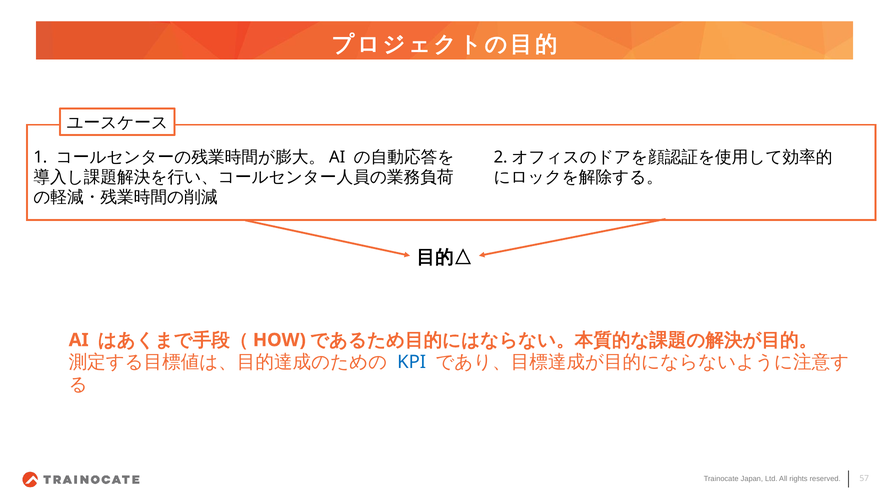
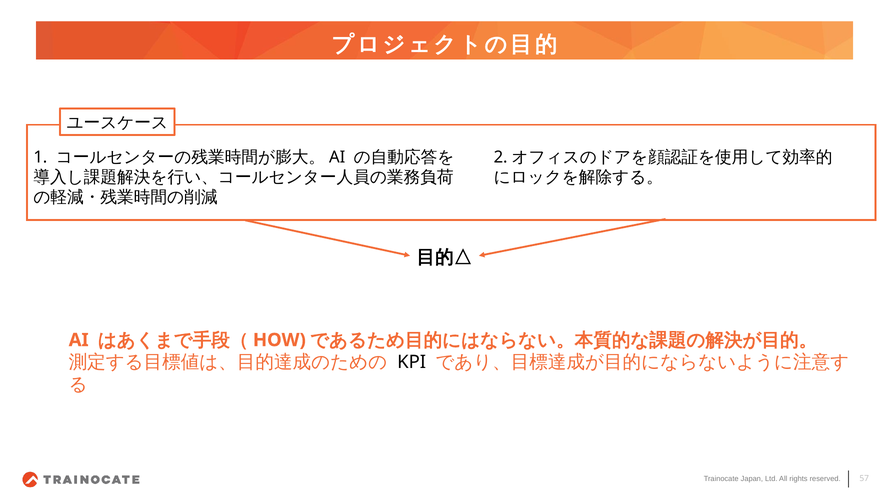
KPI colour: blue -> black (412, 362)
